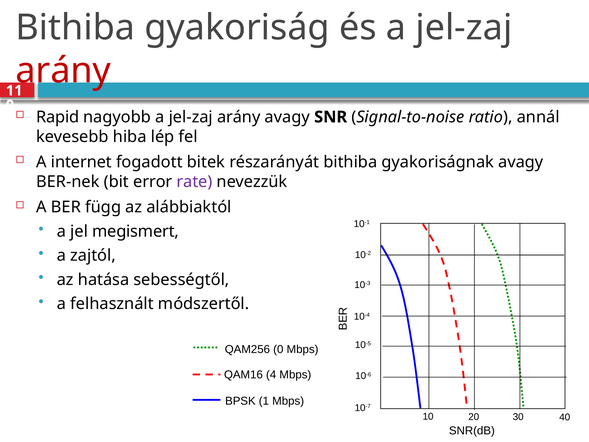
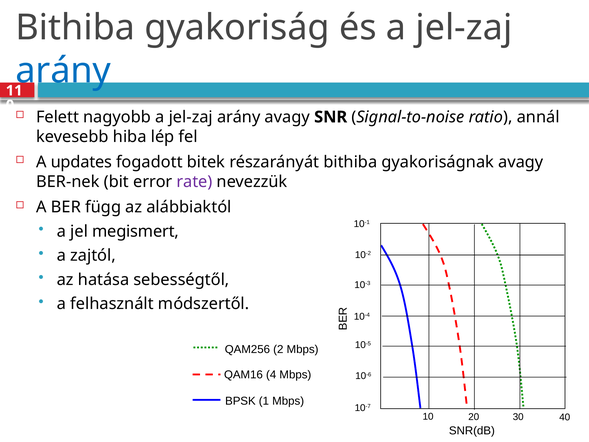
arány colour: red -> blue (63, 71)
Rapid: Rapid -> Felett (58, 117)
internet: internet -> updates (81, 162)
QAM256 0: 0 -> 2 (278, 349)
